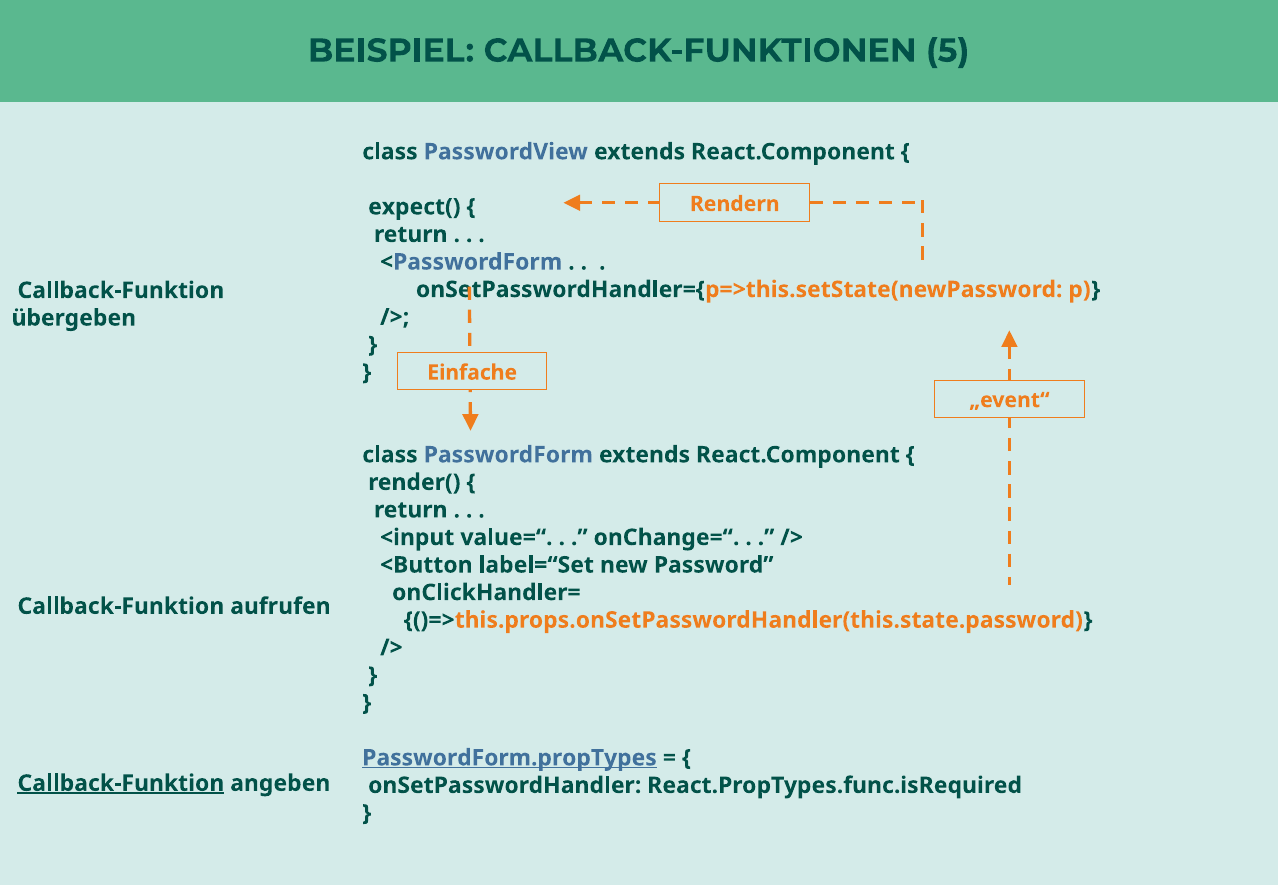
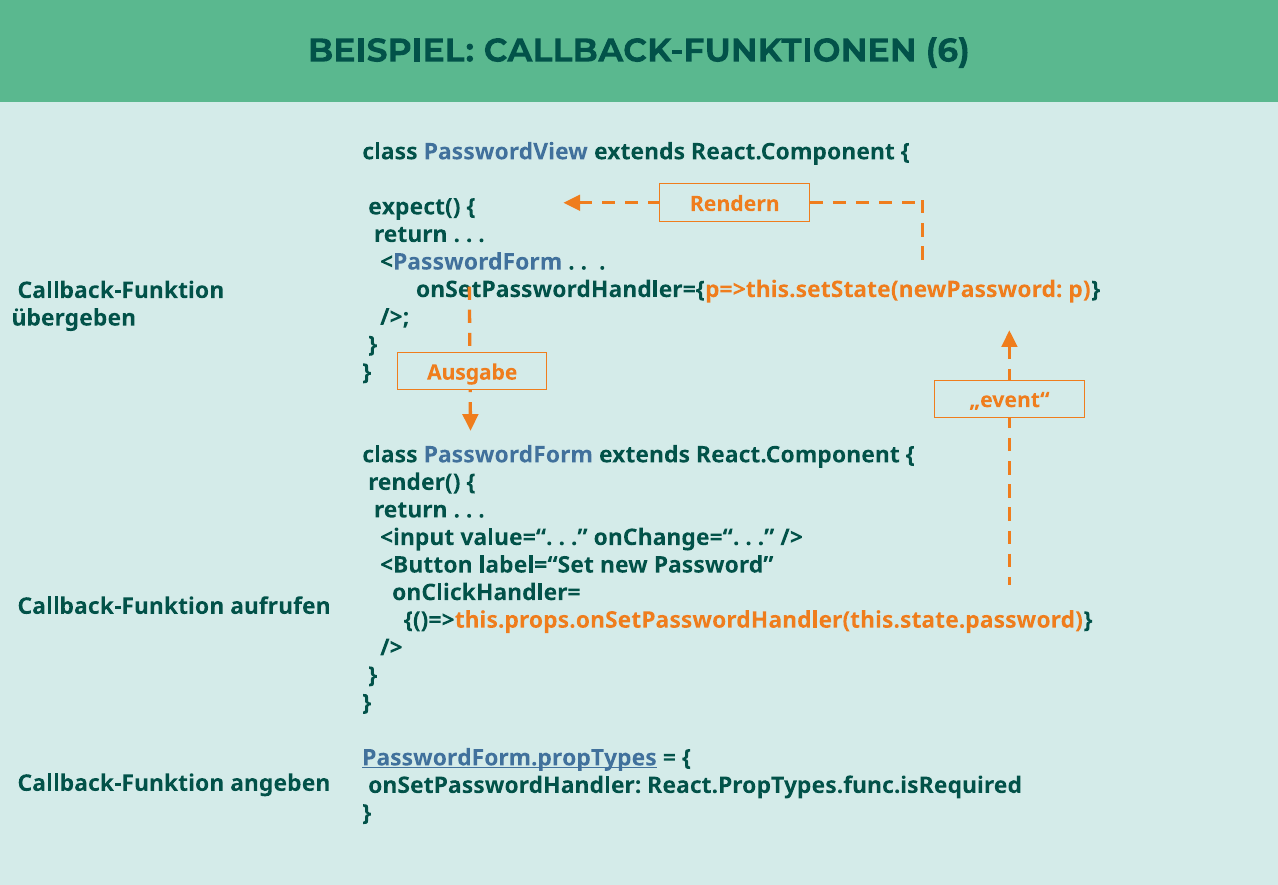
5: 5 -> 6 (948, 51)
Einfache: Einfache -> Ausgabe (472, 373)
Callback-Funktion underline: present -> none (121, 783)
